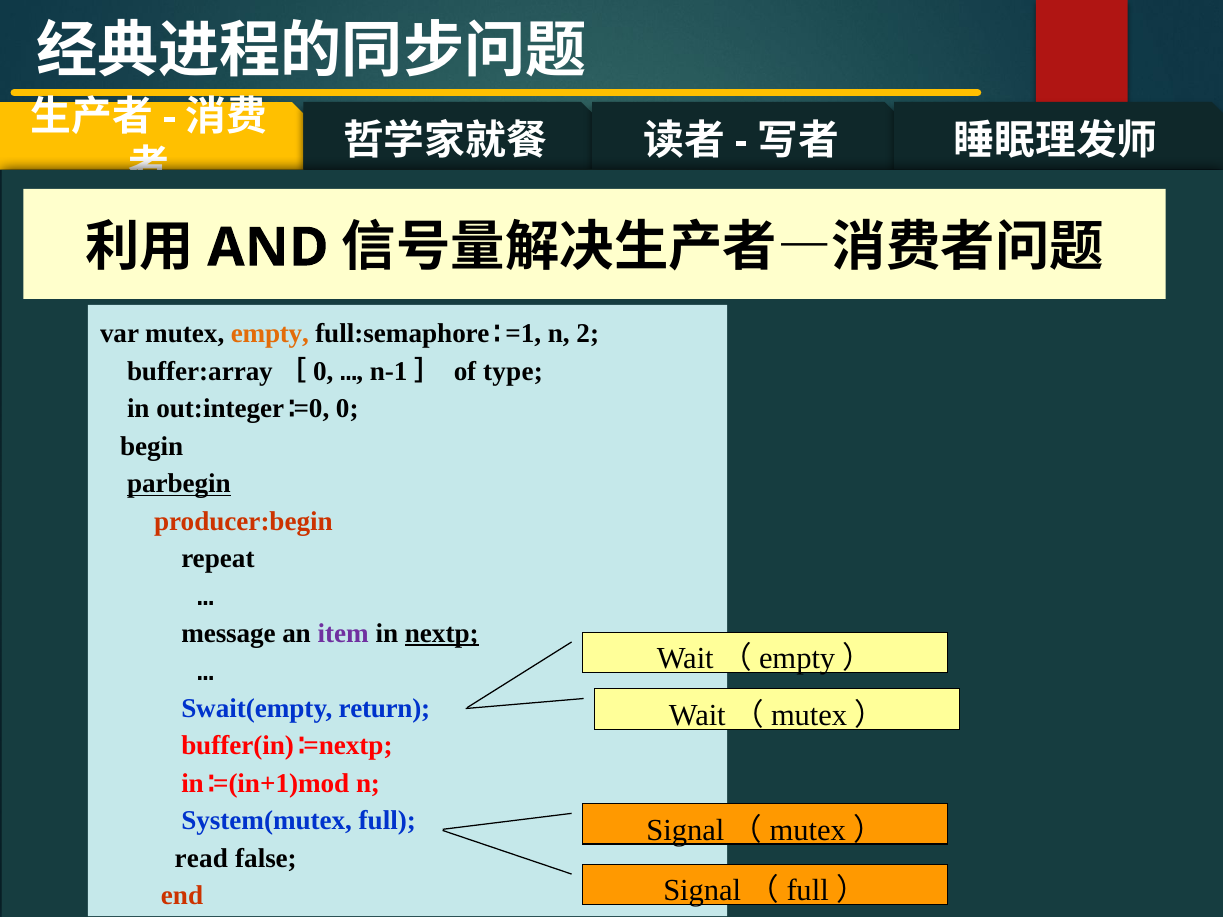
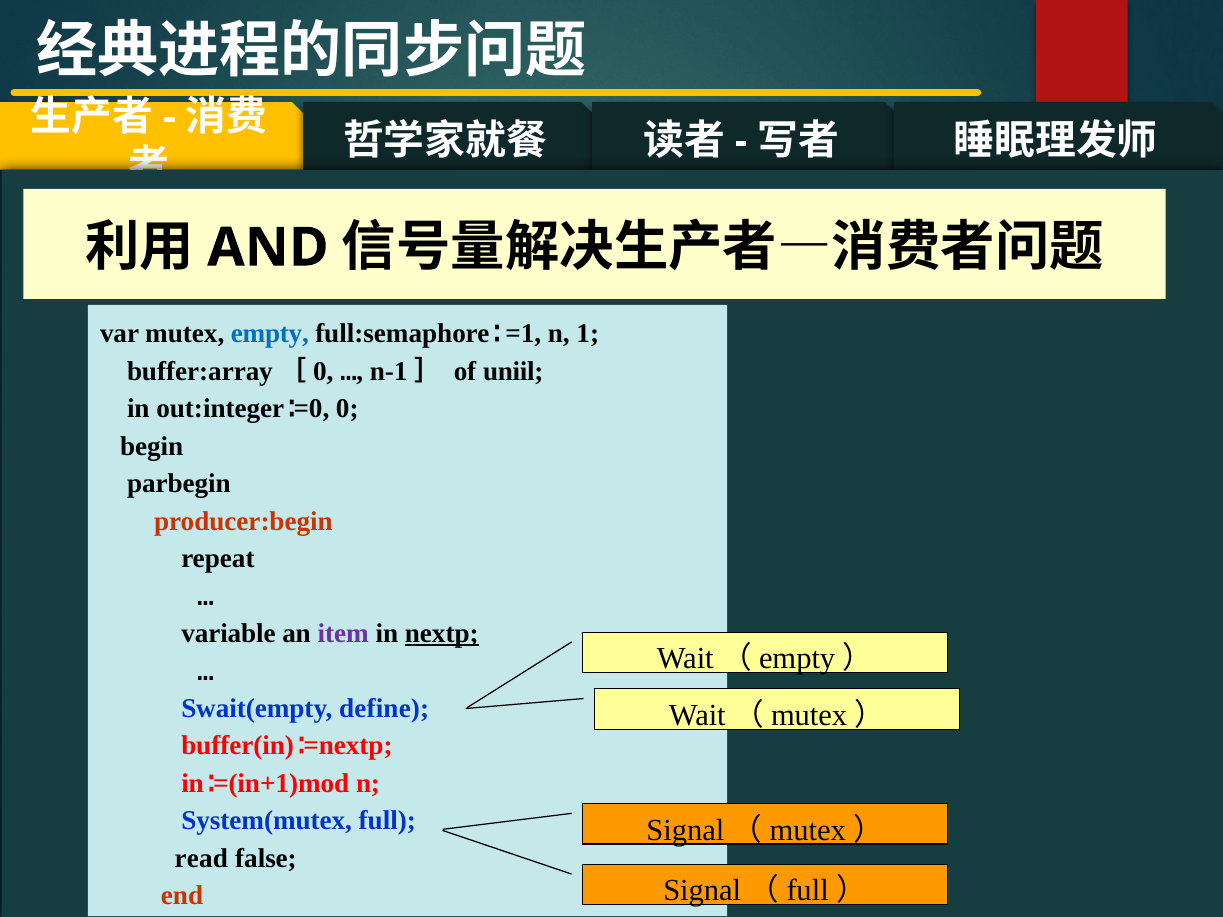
empty colour: orange -> blue (270, 334)
2: 2 -> 1 (588, 334)
type: type -> uniil (513, 372)
parbegin underline: present -> none (179, 484)
message: message -> variable (229, 634)
return: return -> define (384, 709)
